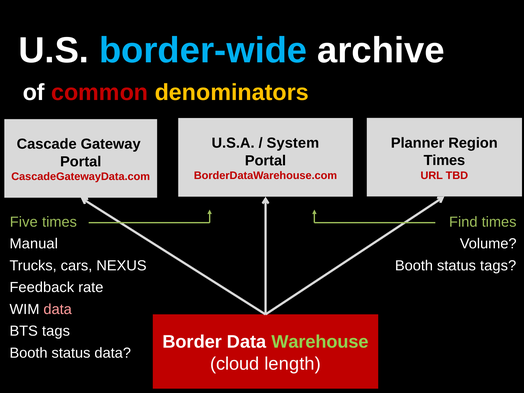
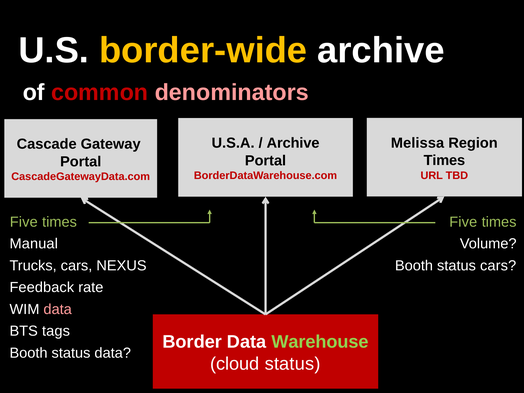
border-wide colour: light blue -> yellow (203, 51)
denominators colour: yellow -> pink (232, 92)
Planner: Planner -> Melissa (418, 143)
System: System -> Archive (293, 143)
Find: Find -> Five (463, 222)
status tags: tags -> cars (498, 266)
cloud length: length -> status (293, 364)
